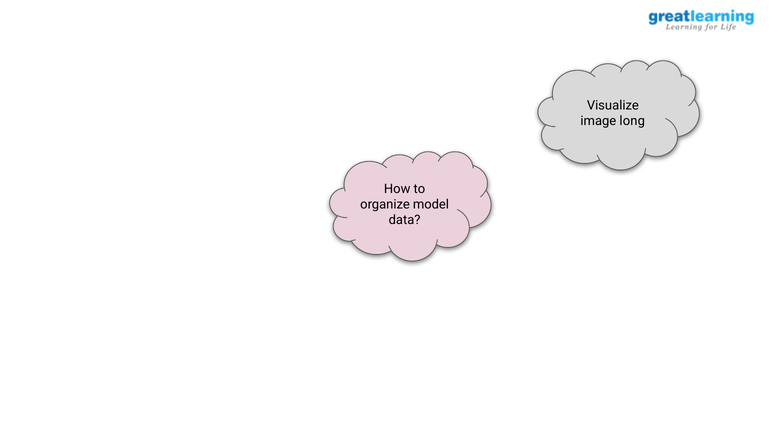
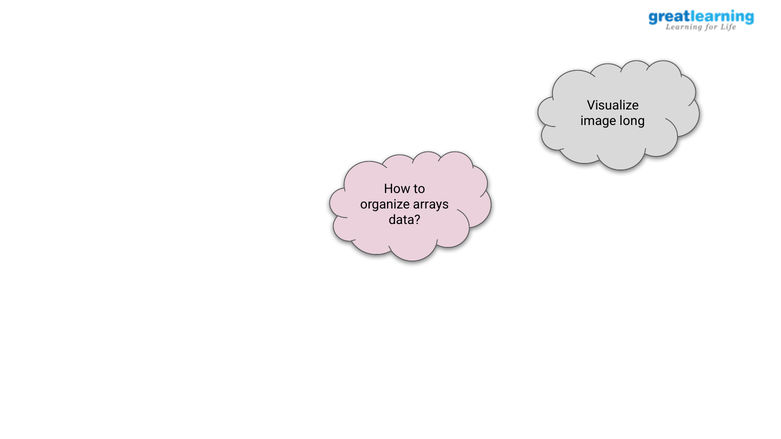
model: model -> arrays (431, 205)
